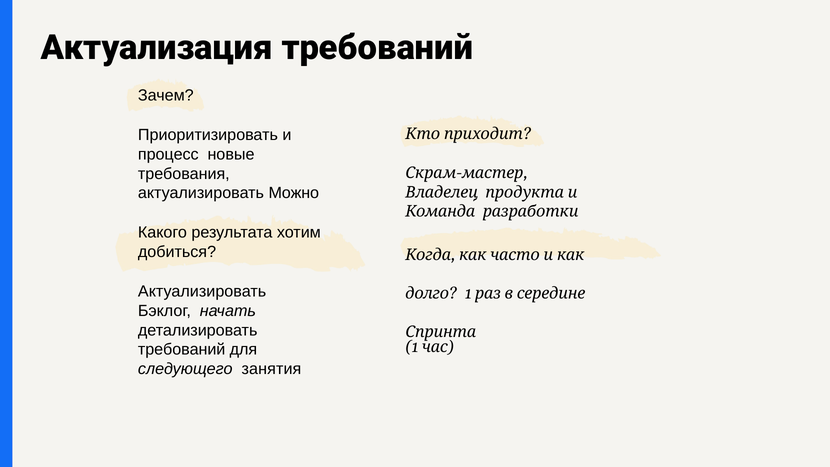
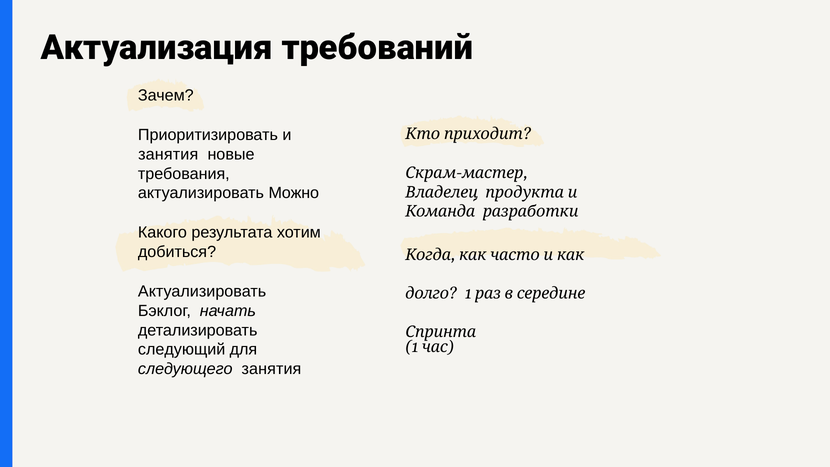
процесс: процесс -> занятия (168, 154)
требований: требований -> следующий (182, 350)
